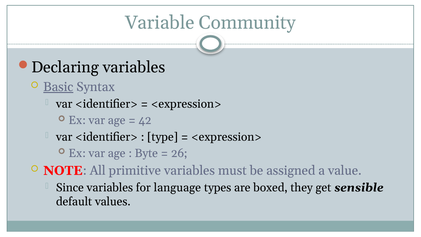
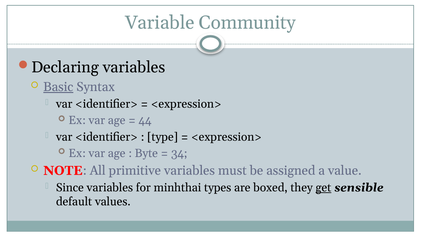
42: 42 -> 44 (145, 120)
26: 26 -> 34 (179, 153)
language: language -> minhthai (177, 187)
get underline: none -> present (323, 187)
